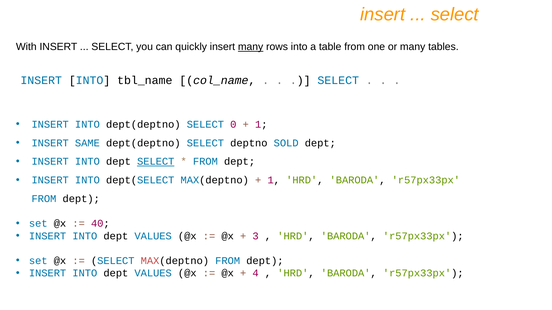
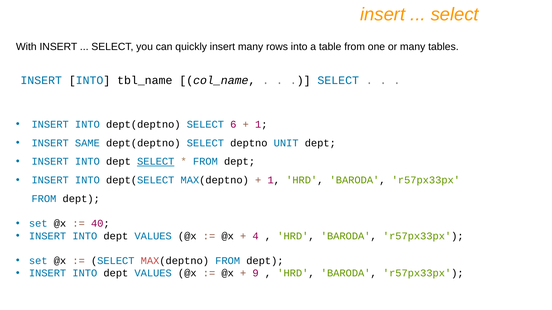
many underline: present -> none (251, 47)
0: 0 -> 6 (233, 125)
SOLD: SOLD -> UNIT (286, 143)
3: 3 -> 4 (256, 236)
4: 4 -> 9 (256, 274)
